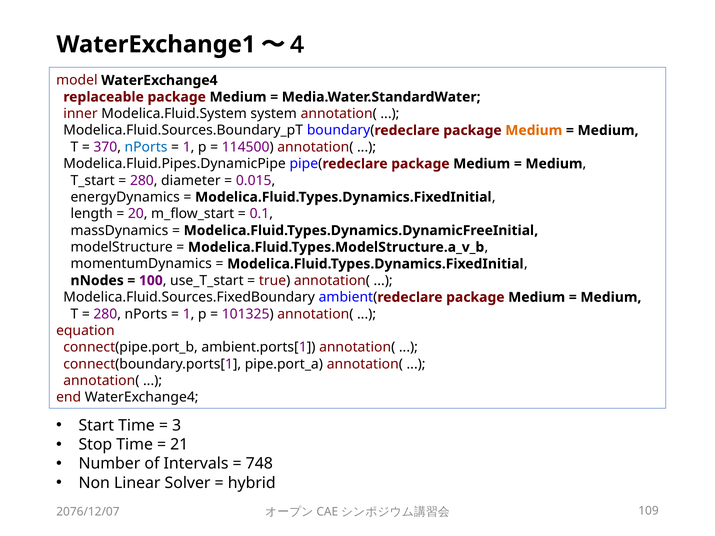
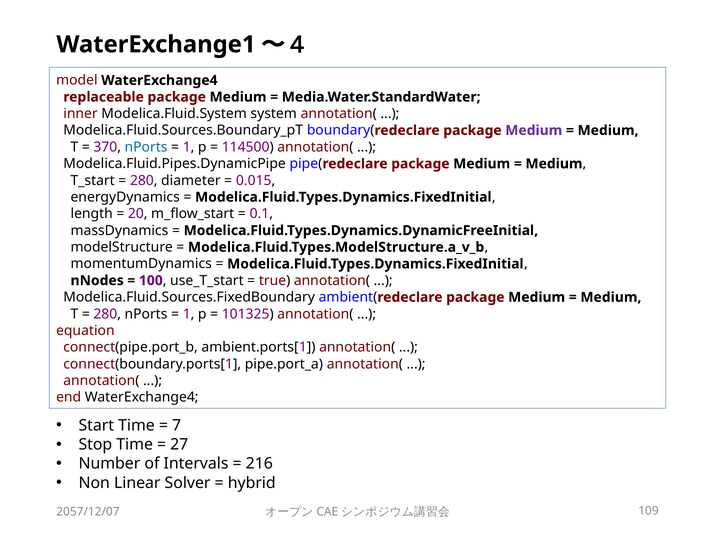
Medium colour: orange -> purple (534, 130)
3: 3 -> 7 (177, 426)
21: 21 -> 27 (179, 445)
748: 748 -> 216 (259, 464)
2076/12/07: 2076/12/07 -> 2057/12/07 (88, 512)
